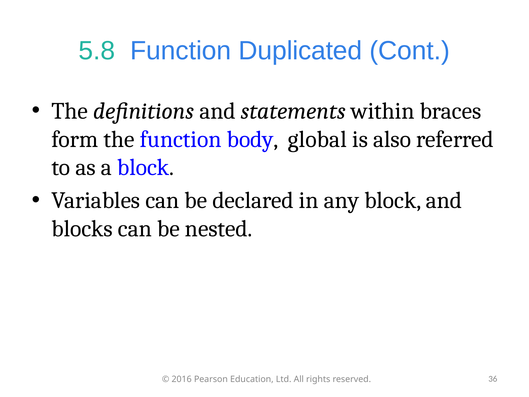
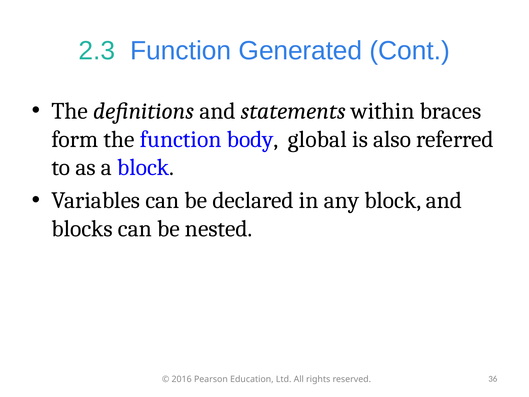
5.8: 5.8 -> 2.3 (97, 51)
Duplicated: Duplicated -> Generated (300, 51)
